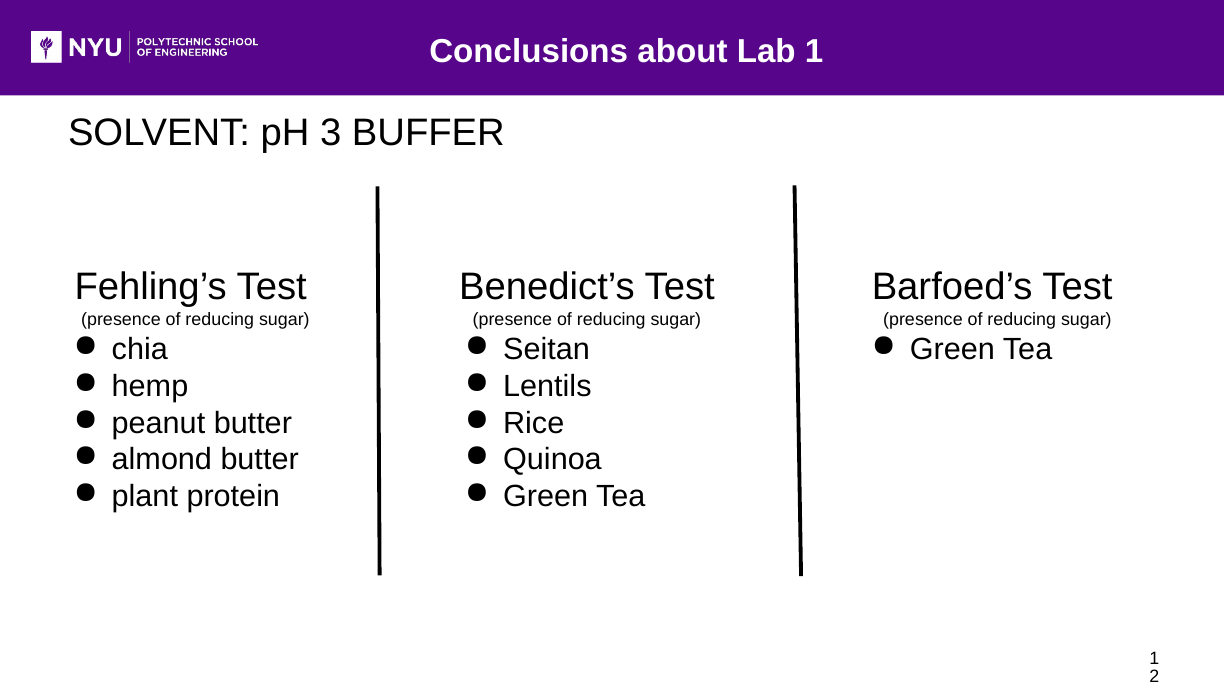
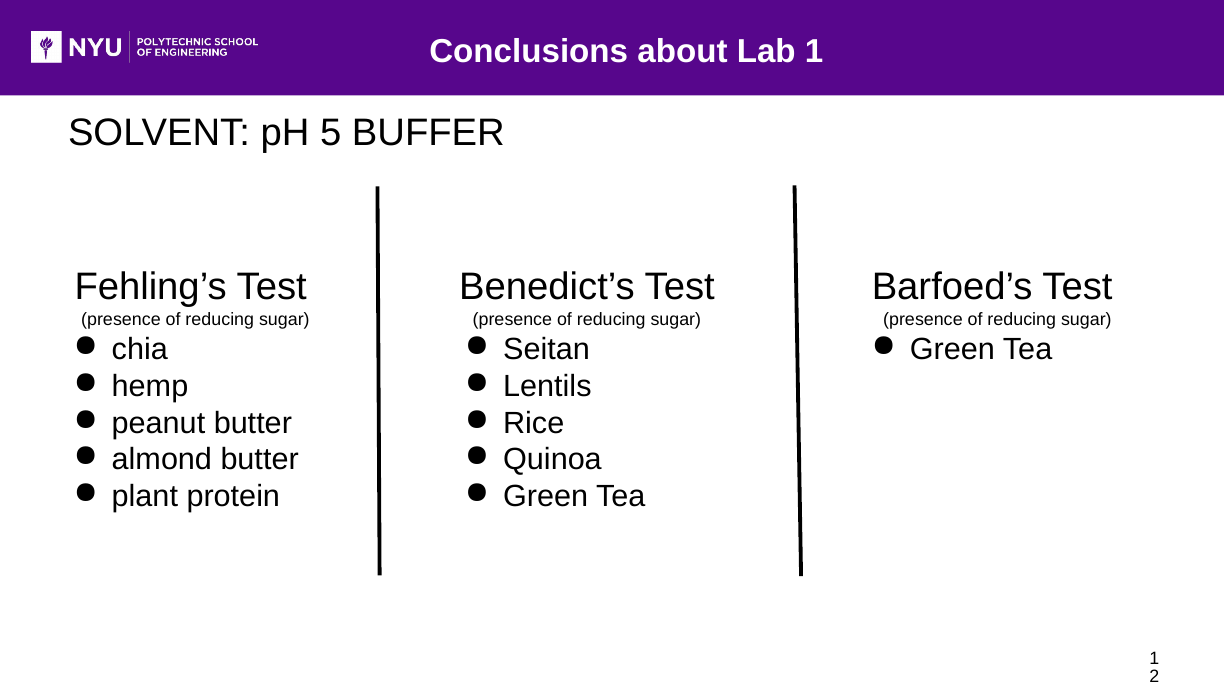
3: 3 -> 5 (331, 133)
